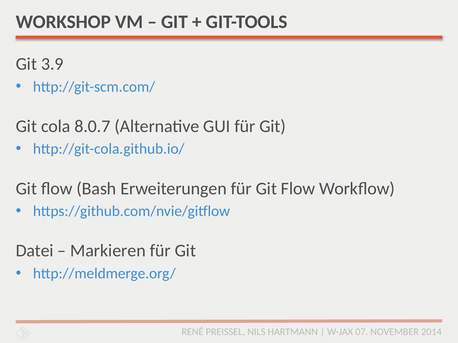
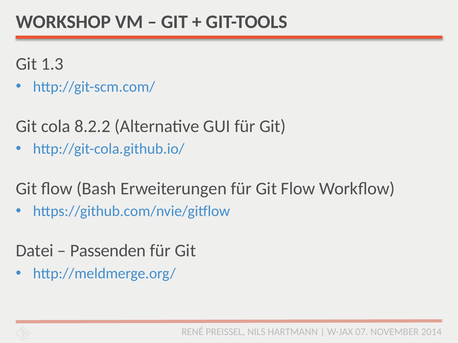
3.9: 3.9 -> 1.3 (52, 64)
8.0.7: 8.0.7 -> 8.2.2 (92, 126)
Markieren: Markieren -> Passenden (108, 251)
